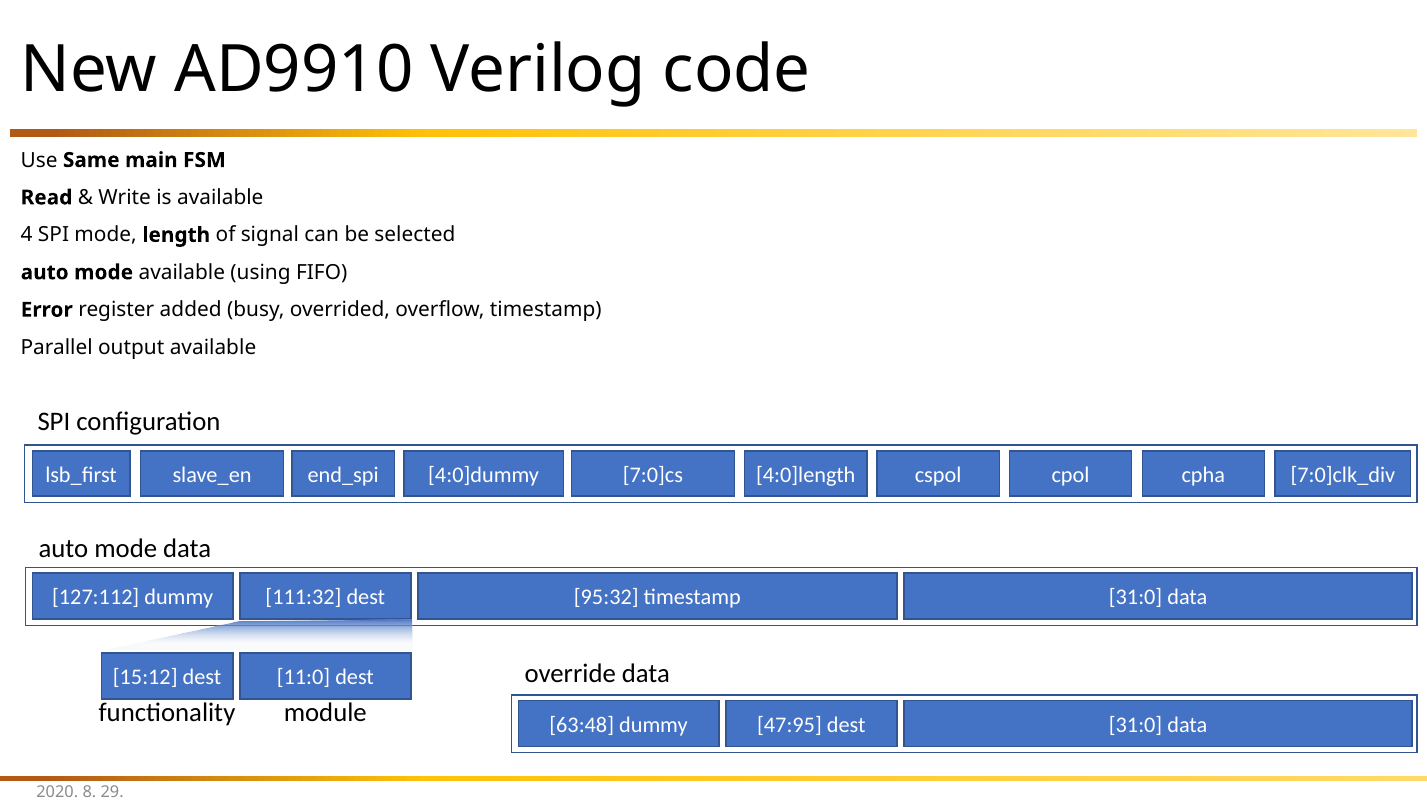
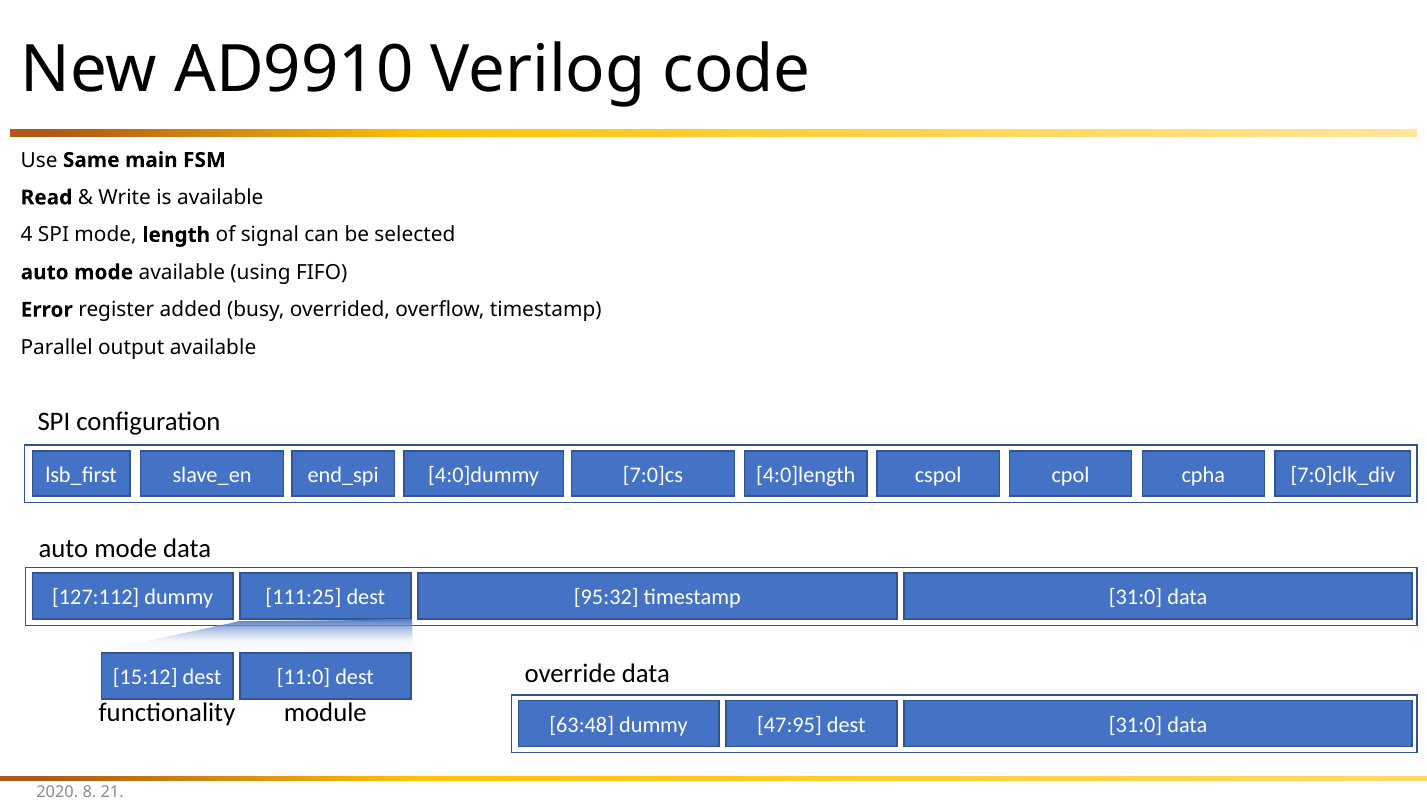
111:32: 111:32 -> 111:25 (303, 597)
29: 29 -> 21 (112, 792)
